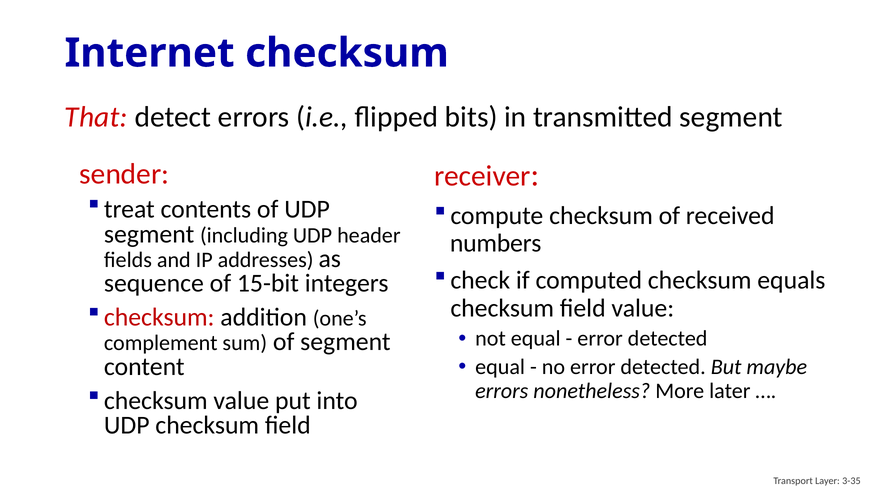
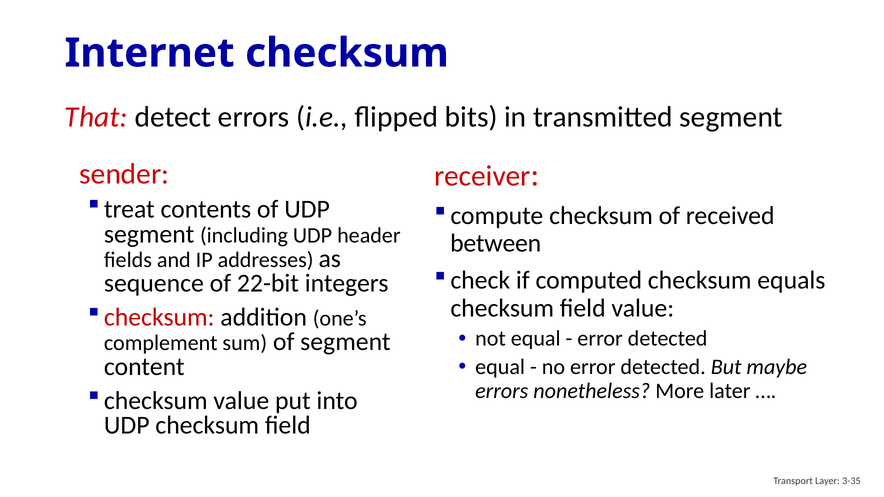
numbers: numbers -> between (496, 244)
15-bit: 15-bit -> 22-bit (268, 284)
